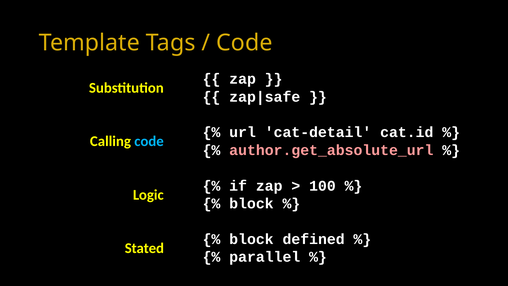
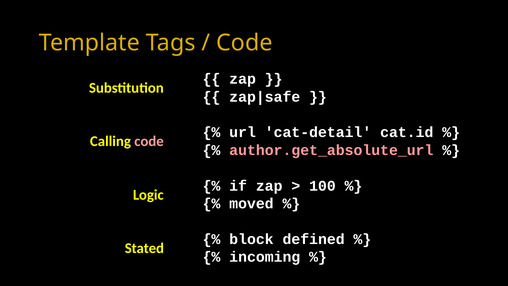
code colour: light blue -> pink (149, 141)
block: block -> moved (251, 203)
parallel: parallel -> incoming (265, 257)
